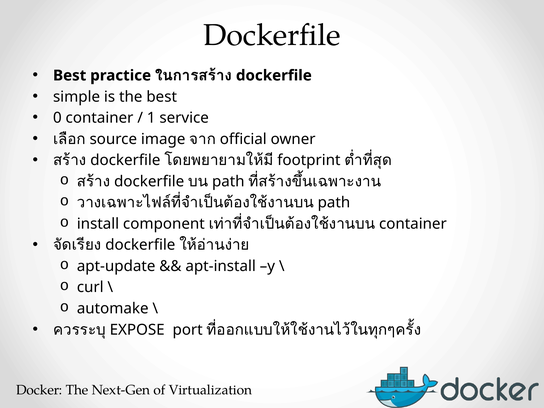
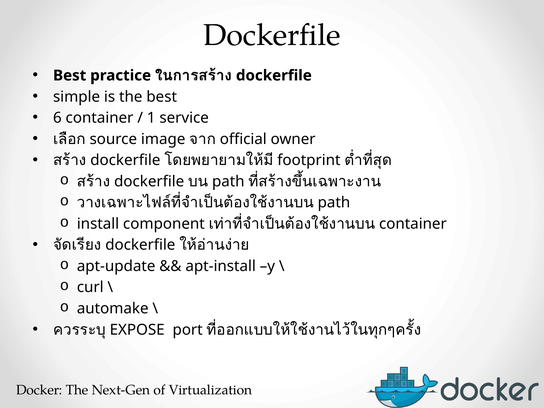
0: 0 -> 6 (57, 118)
